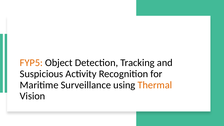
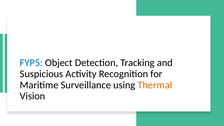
FYP5 colour: orange -> blue (31, 63)
